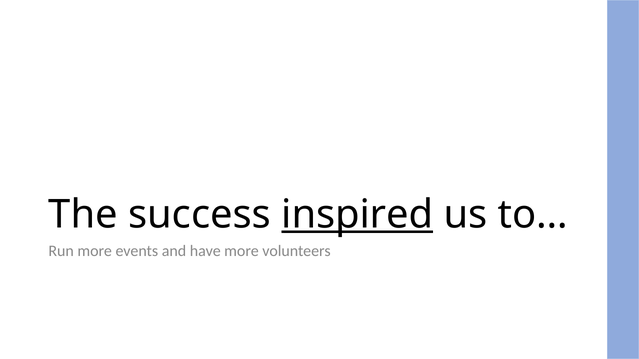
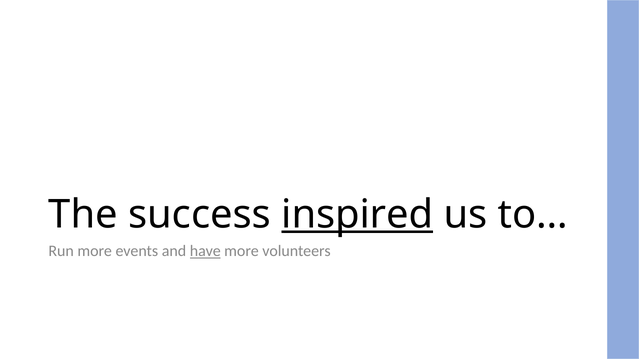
have underline: none -> present (205, 251)
